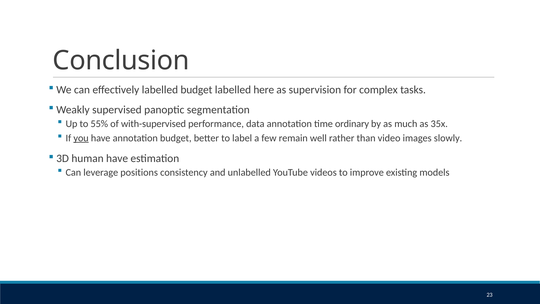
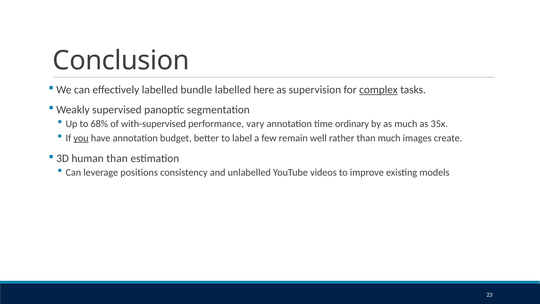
labelled budget: budget -> bundle (196, 90)
complex underline: none -> present (378, 90)
55%: 55% -> 68% (99, 124)
data: data -> vary (255, 124)
than video: video -> much (389, 138)
slowly: slowly -> create (448, 138)
human have: have -> than (117, 158)
